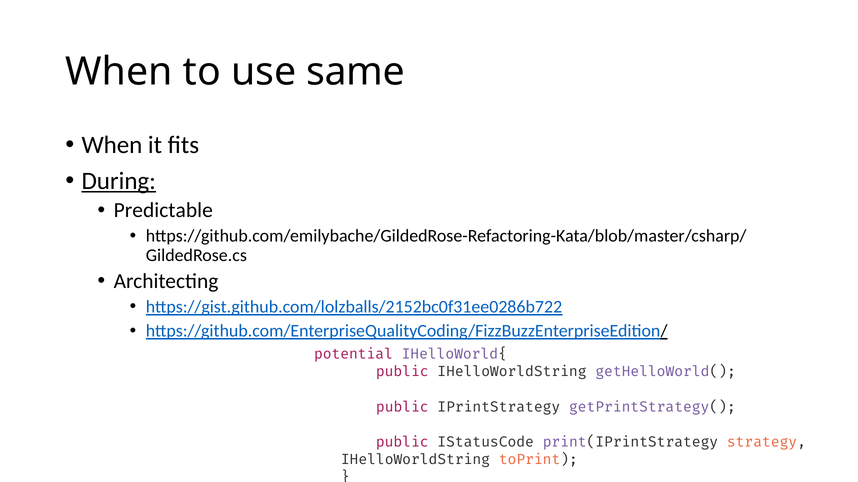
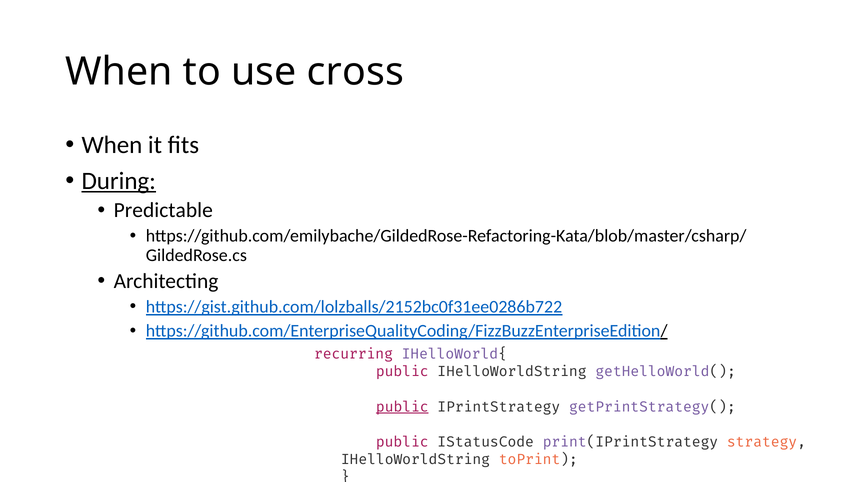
same: same -> cross (355, 72)
potential: potential -> recurring (353, 355)
public underline: none -> present (402, 407)
